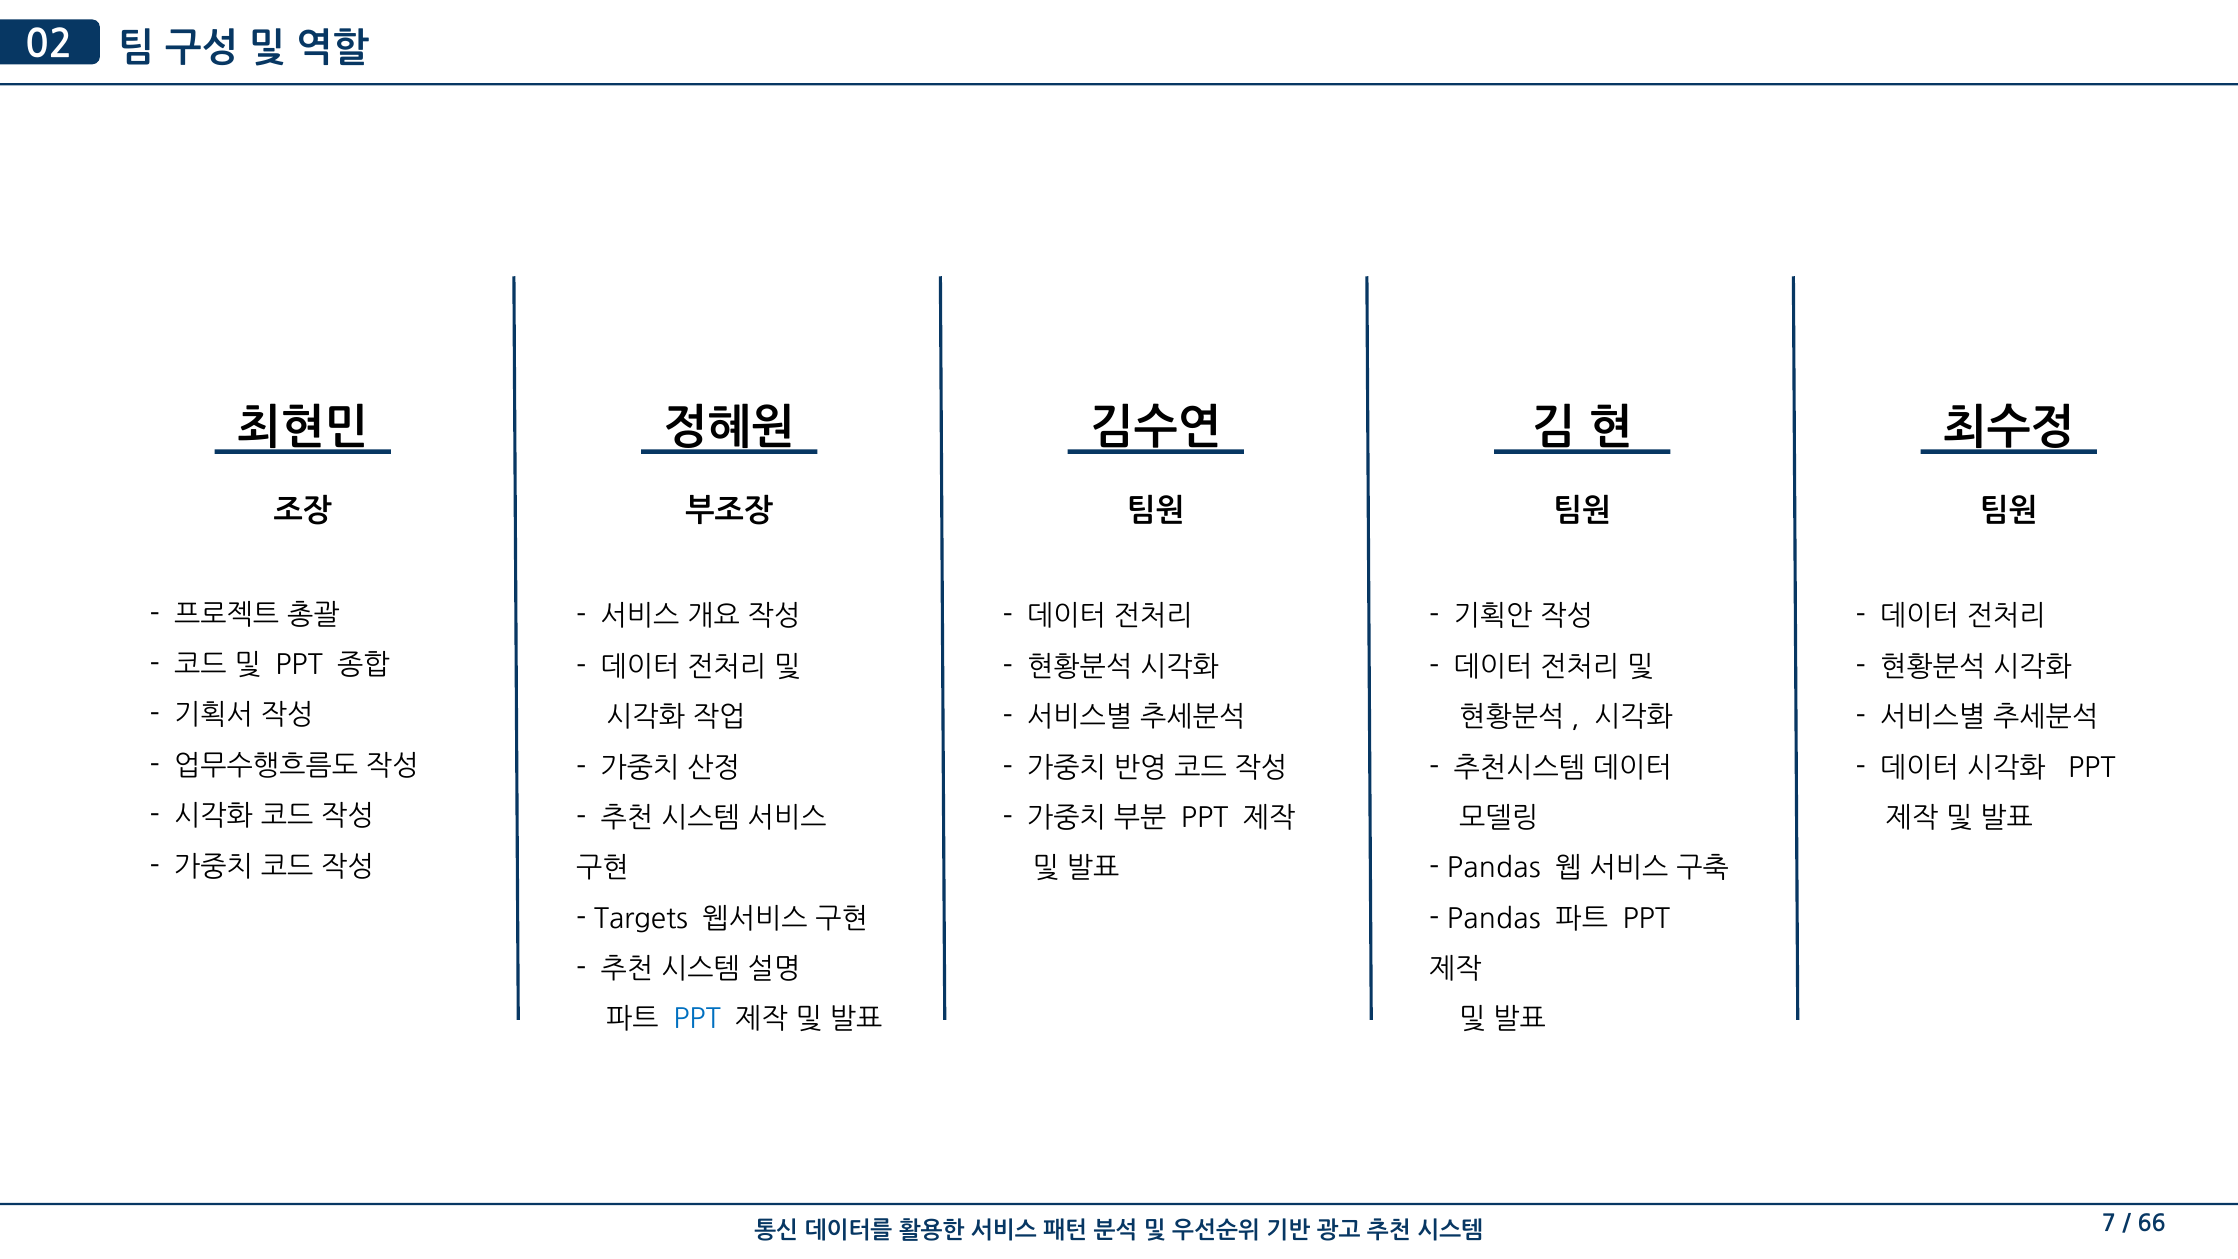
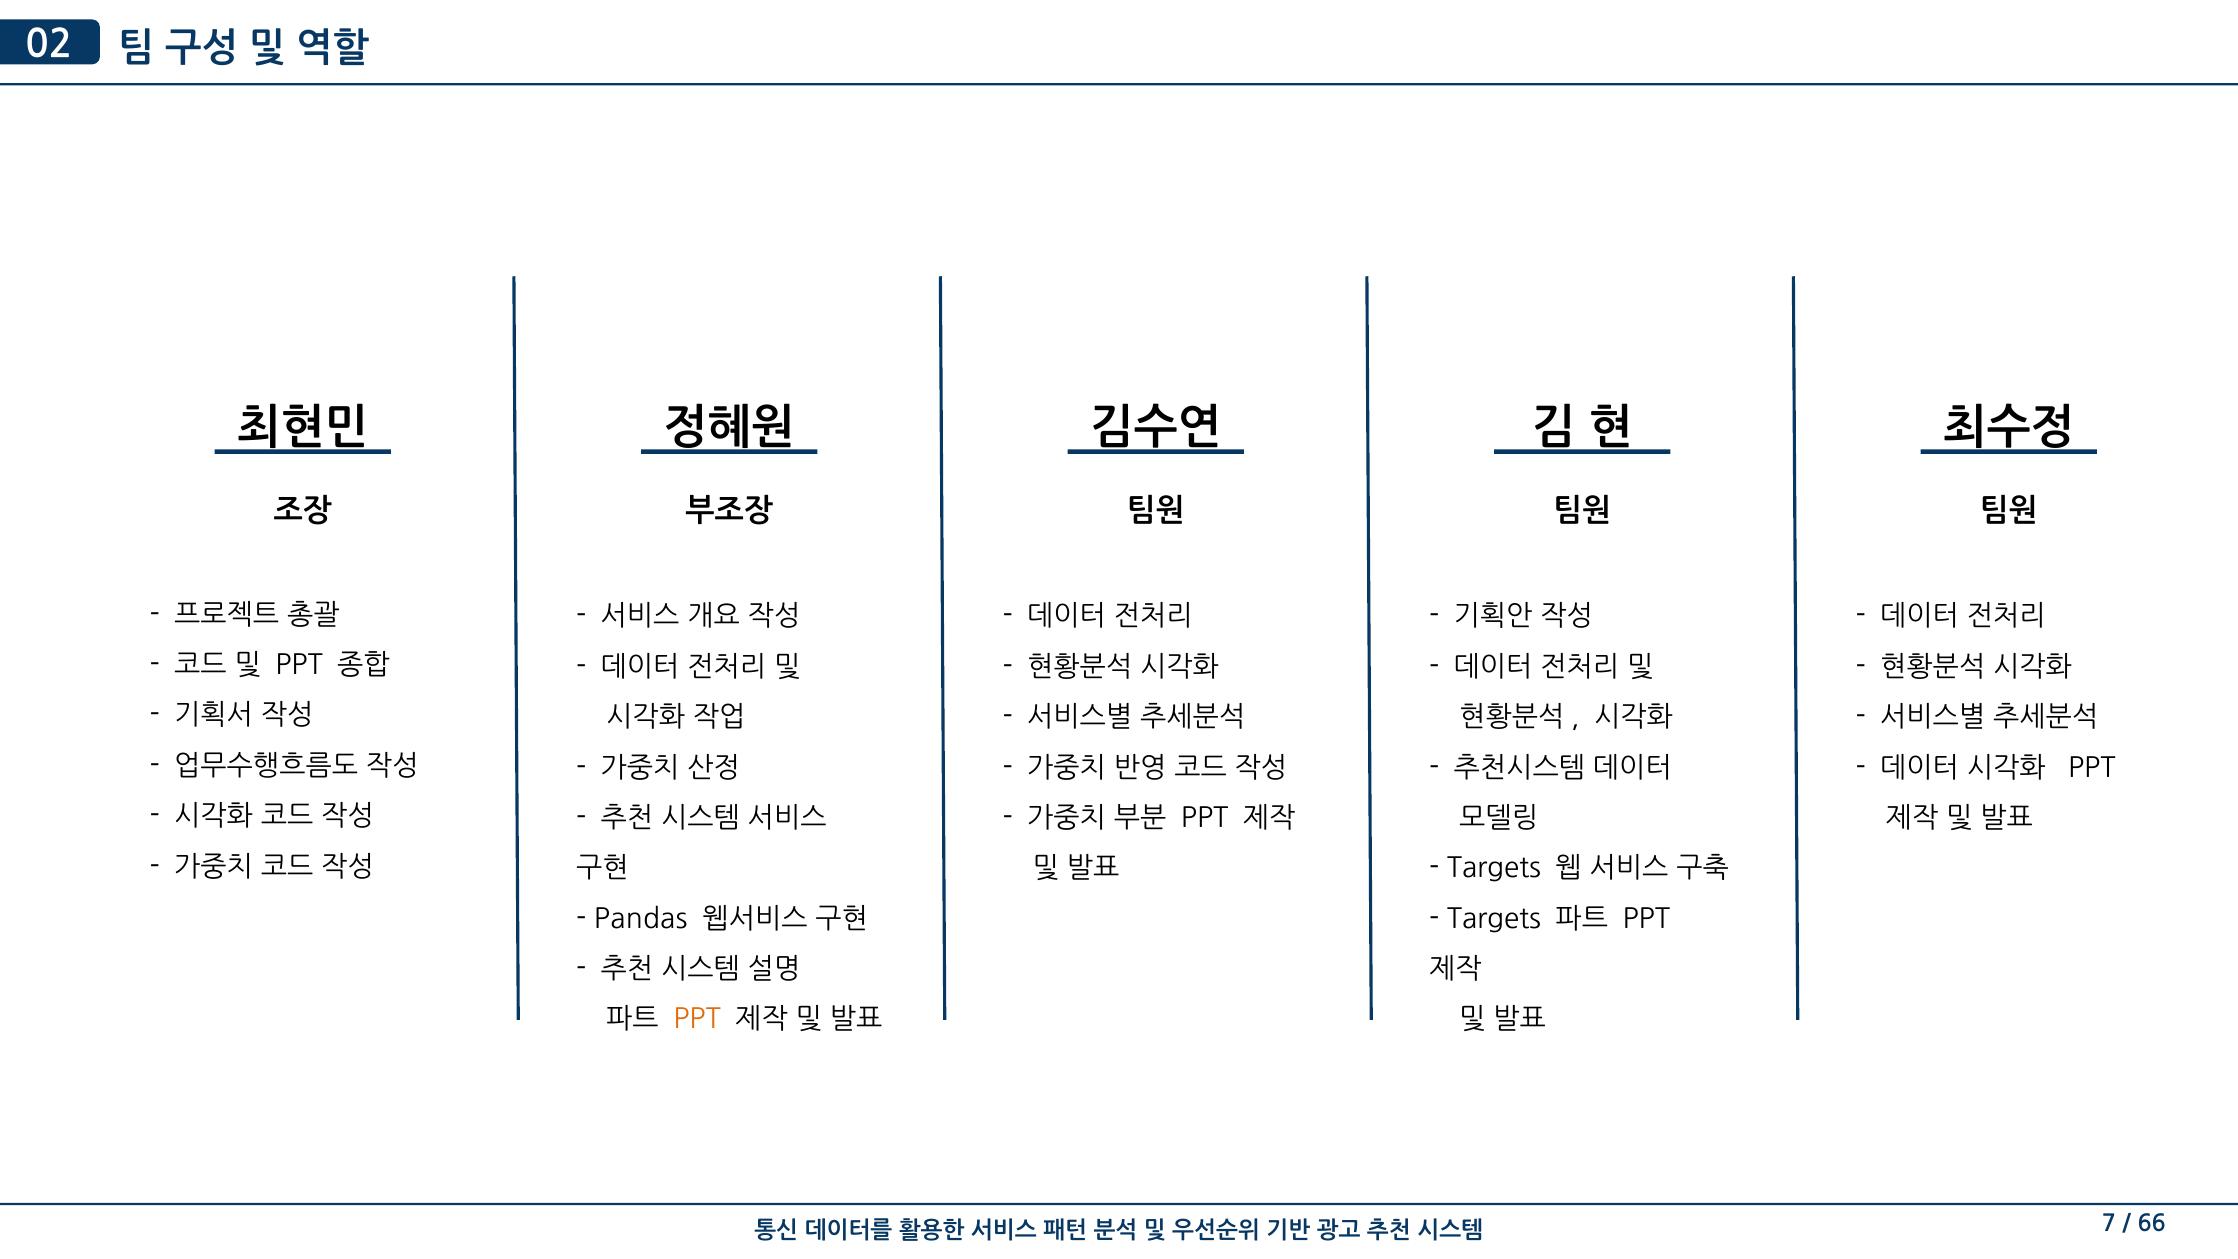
Pandas: Pandas -> Targets (1494, 868)
Targets: Targets -> Pandas (641, 919)
Pandas: Pandas -> Targets (1494, 919)
PPT colour: blue -> orange (697, 1020)
